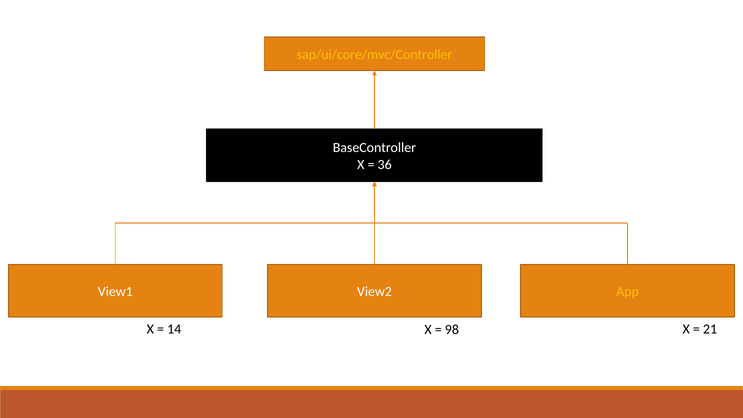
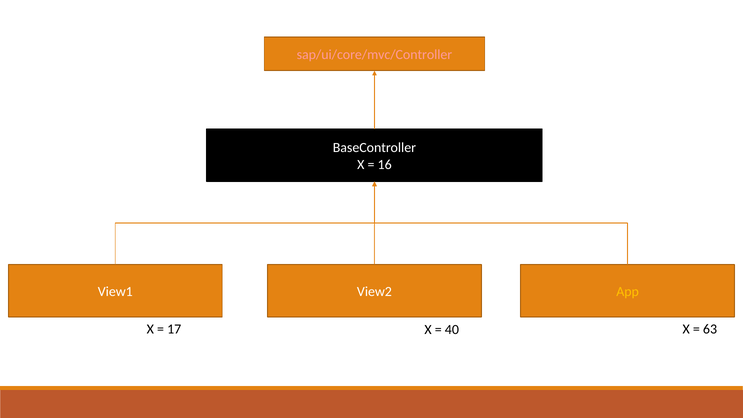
sap/ui/core/mvc/Controller colour: yellow -> pink (374, 55)
36: 36 -> 16 (385, 165)
14: 14 -> 17 (174, 329)
98: 98 -> 40 (452, 329)
21: 21 -> 63 (710, 329)
